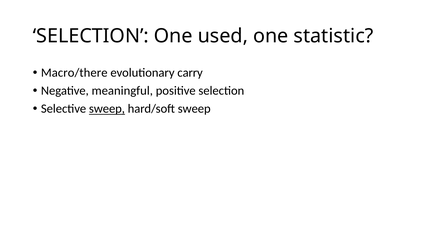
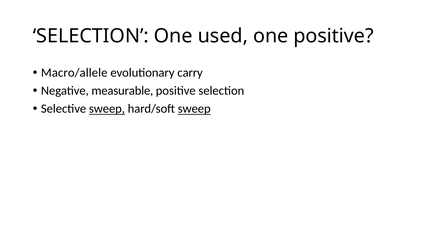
one statistic: statistic -> positive (334, 36)
Macro/there: Macro/there -> Macro/allele (74, 73)
meaningful: meaningful -> measurable (122, 91)
sweep underline: none -> present (194, 109)
